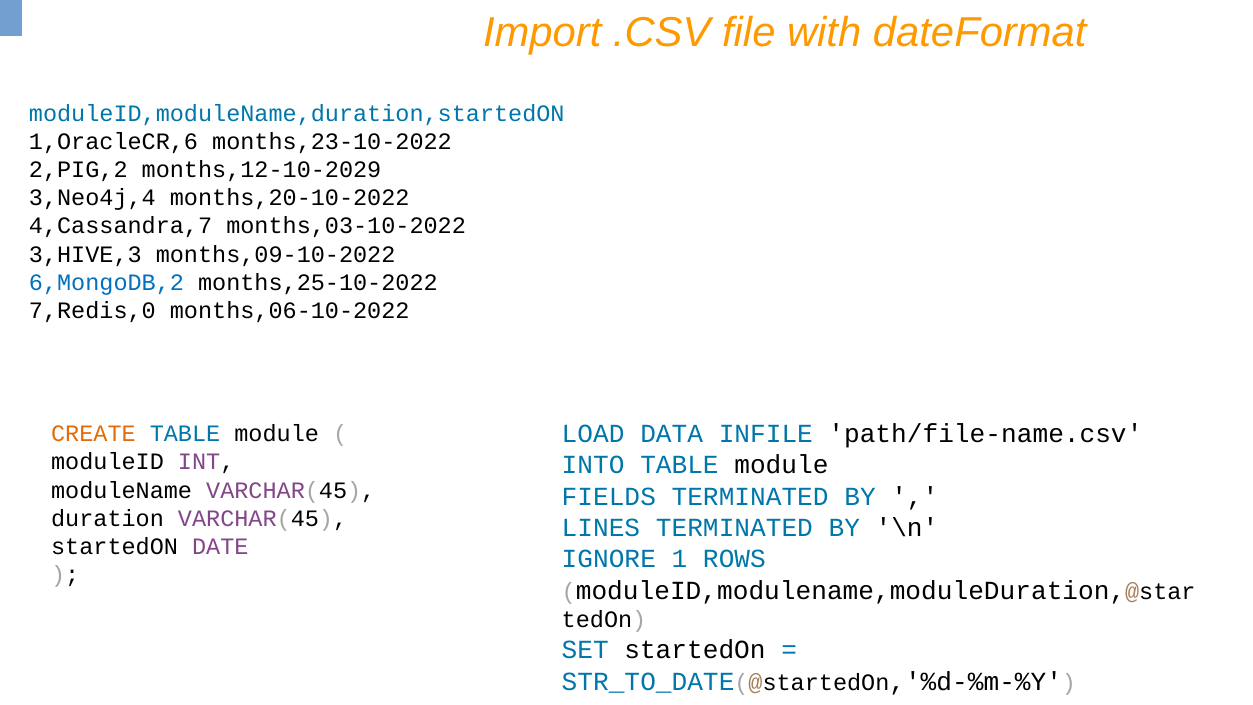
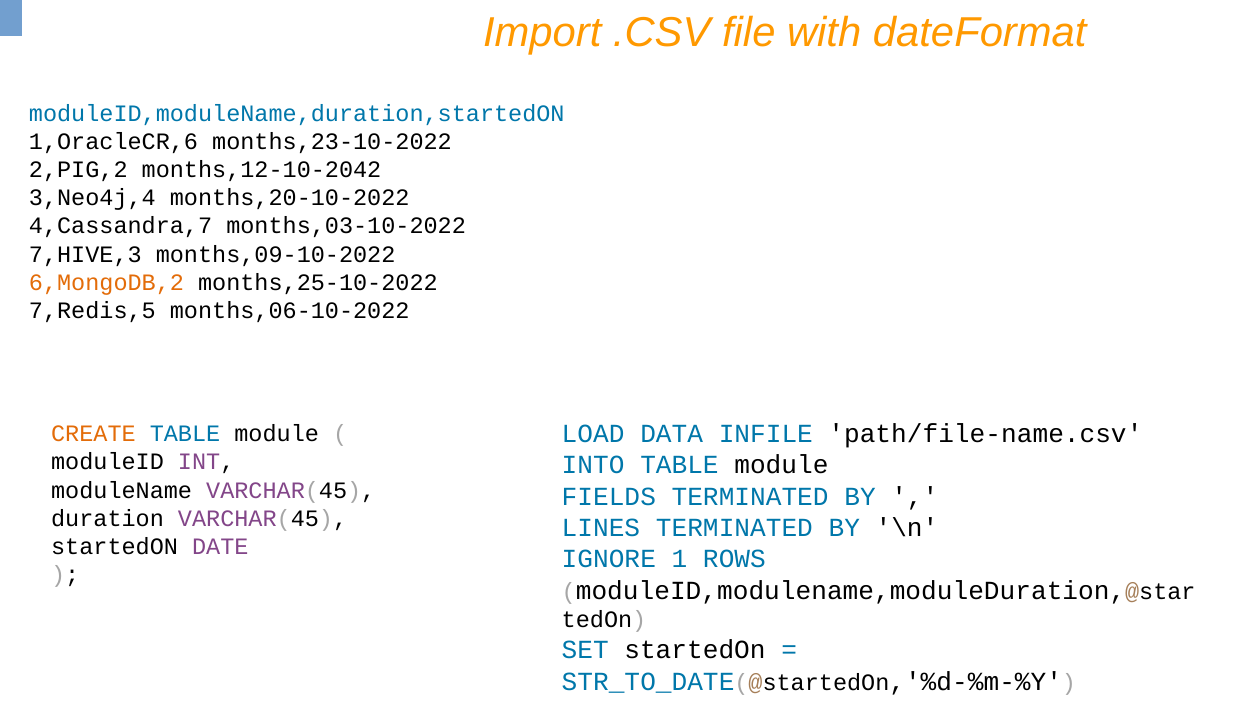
months,12-10-2029: months,12-10-2029 -> months,12-10-2042 (262, 170)
3,HIVE,3: 3,HIVE,3 -> 7,HIVE,3 (85, 254)
6,MongoDB,2 colour: blue -> orange (106, 282)
7,Redis,0: 7,Redis,0 -> 7,Redis,5 (92, 311)
